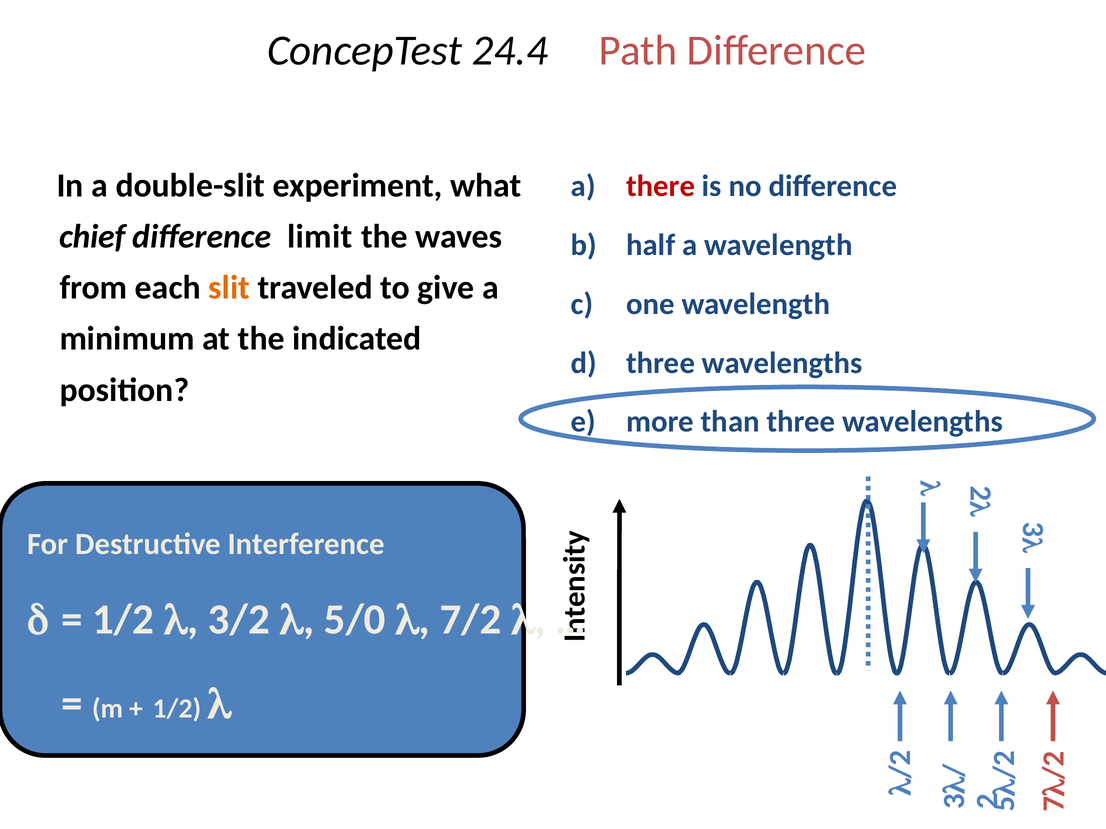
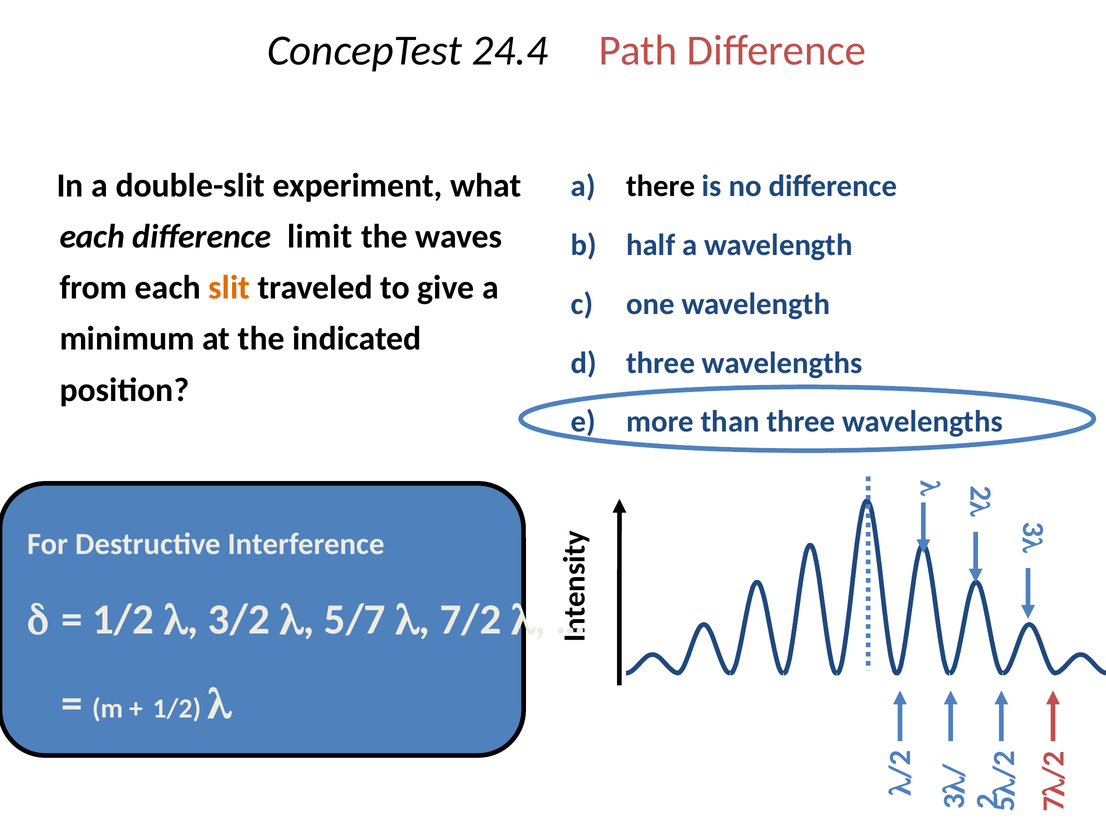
there colour: red -> black (661, 186)
chief: chief -> each (92, 237)
5/0: 5/0 -> 5/7 (355, 620)
